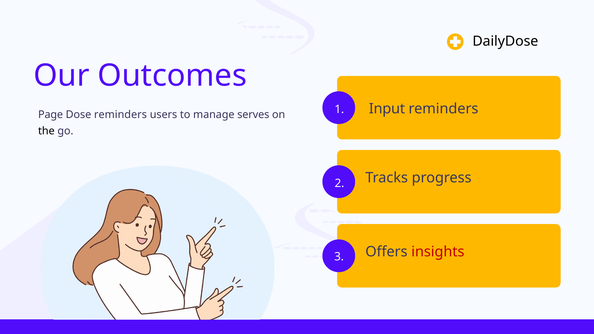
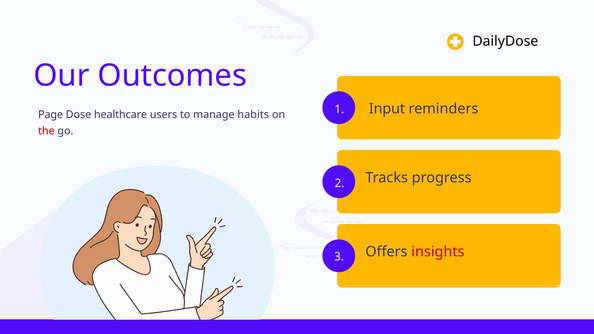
Dose reminders: reminders -> healthcare (121, 115)
serves: serves -> habits (253, 115)
the colour: black -> red (46, 131)
